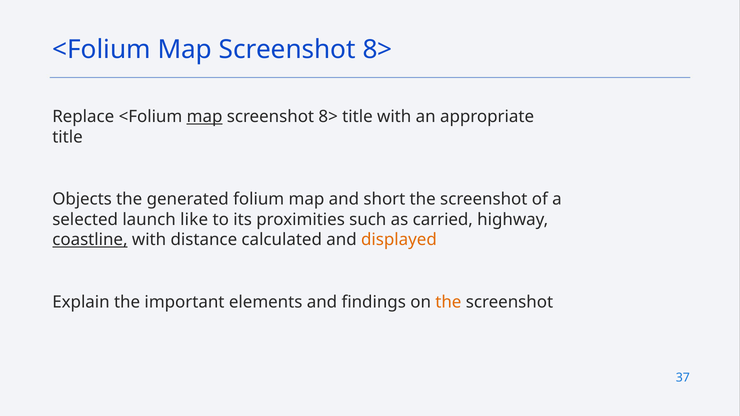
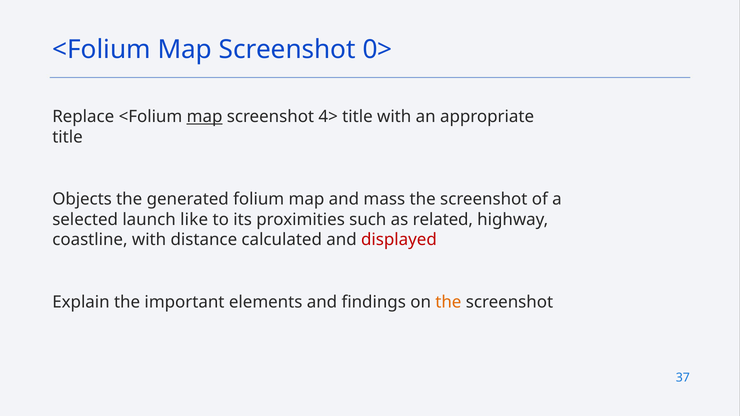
8>: 8> -> 0> (377, 49)
8>: 8> -> 4> (328, 117)
short: short -> mass (384, 199)
carried: carried -> related (443, 220)
coastline underline: present -> none (90, 240)
displayed colour: orange -> red (399, 240)
